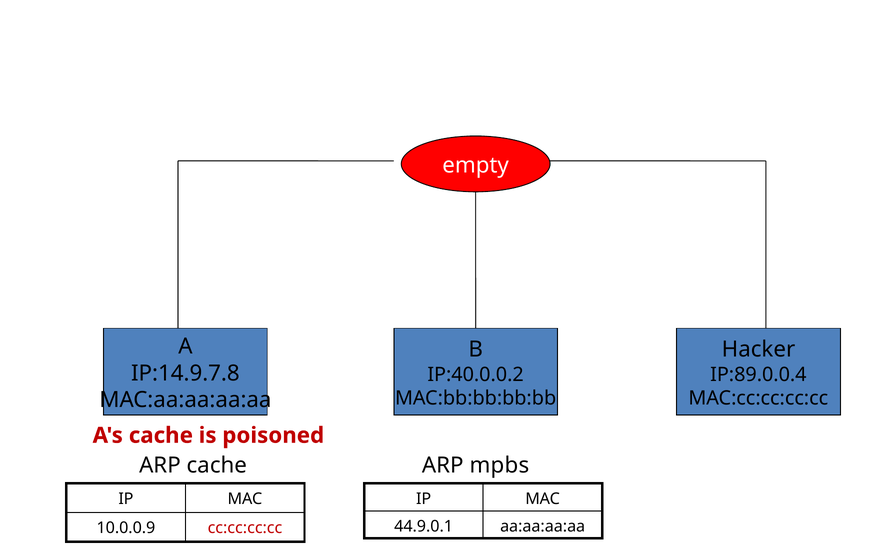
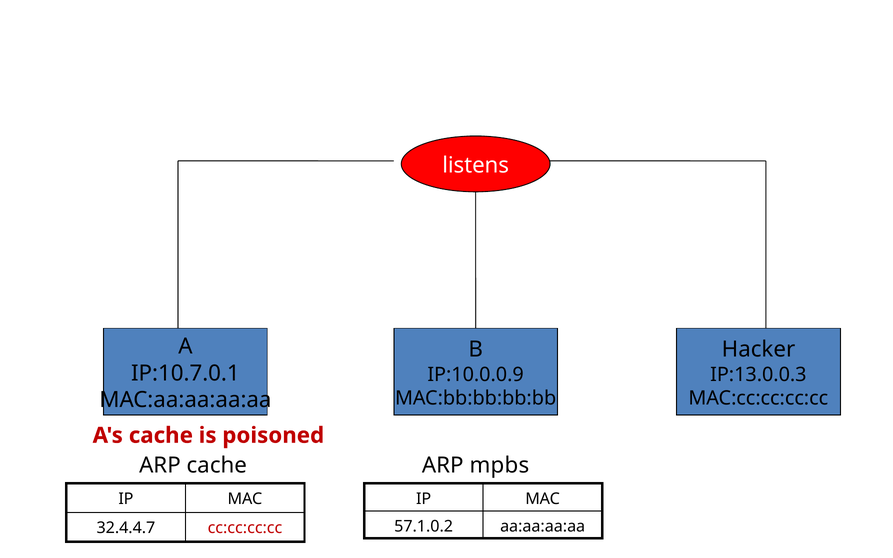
empty: empty -> listens (476, 165)
IP:14.9.7.8: IP:14.9.7.8 -> IP:10.7.0.1 (185, 373)
IP:40.0.0.2: IP:40.0.0.2 -> IP:10.0.0.9 (476, 375)
IP:89.0.0.4: IP:89.0.0.4 -> IP:13.0.0.3 (758, 375)
44.9.0.1: 44.9.0.1 -> 57.1.0.2 (424, 527)
10.0.0.9: 10.0.0.9 -> 32.4.4.7 (126, 528)
